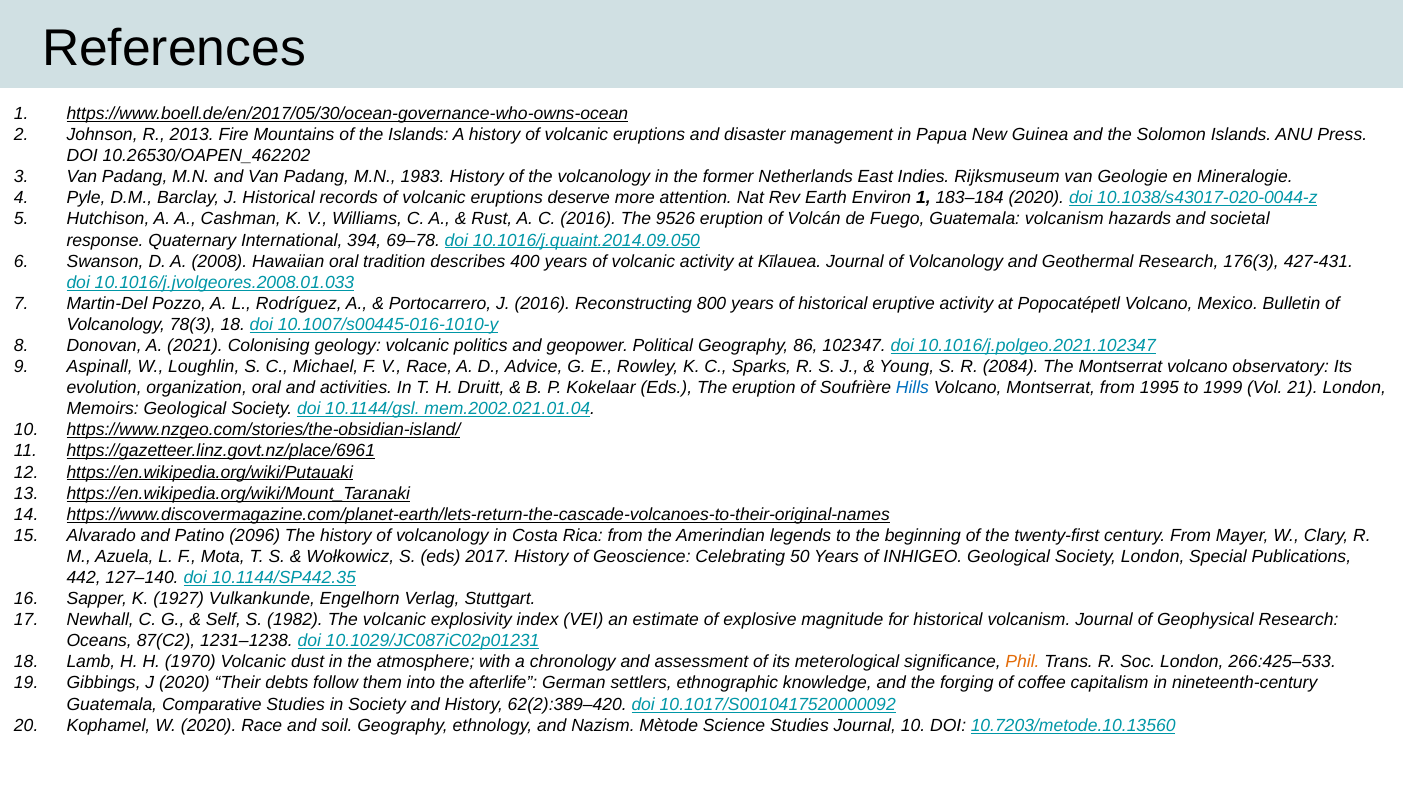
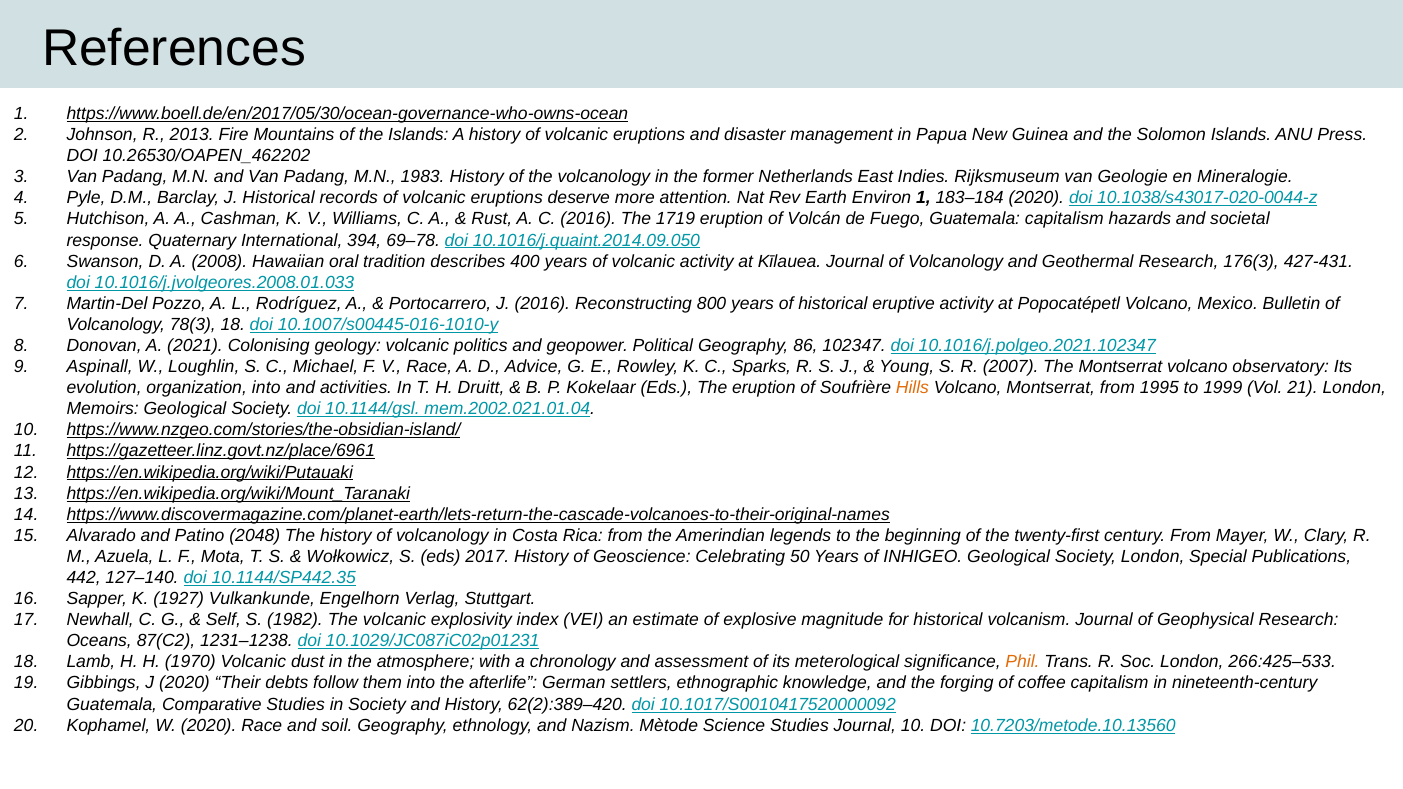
9526: 9526 -> 1719 (675, 219)
Guatemala volcanism: volcanism -> capitalism (1064, 219)
2084: 2084 -> 2007 (1011, 367)
organization oral: oral -> into (266, 388)
Hills colour: blue -> orange (912, 388)
2096: 2096 -> 2048 (255, 536)
